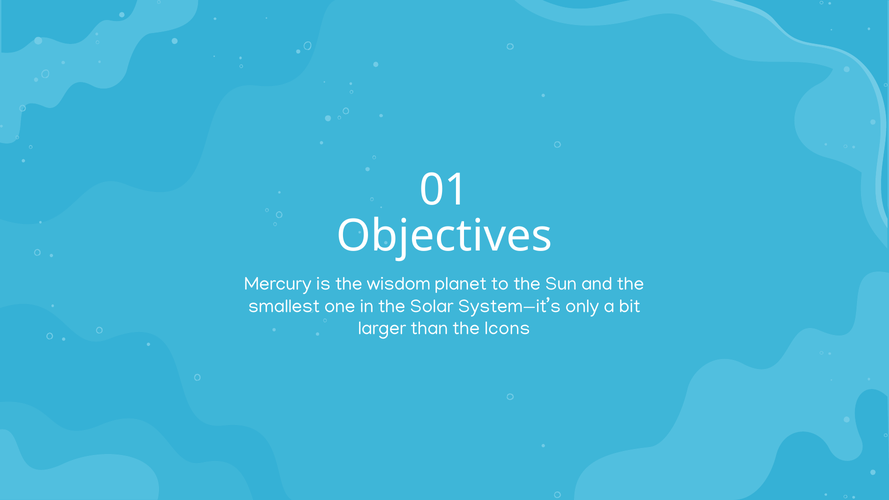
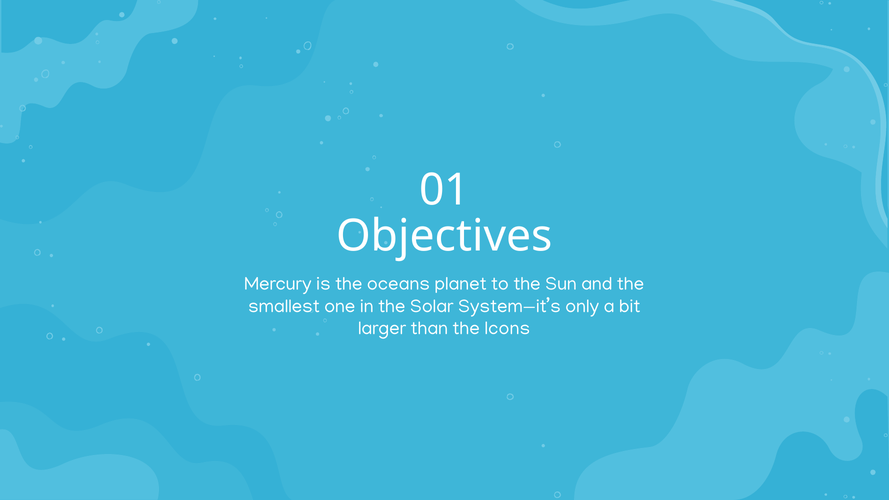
wisdom: wisdom -> oceans (398, 284)
